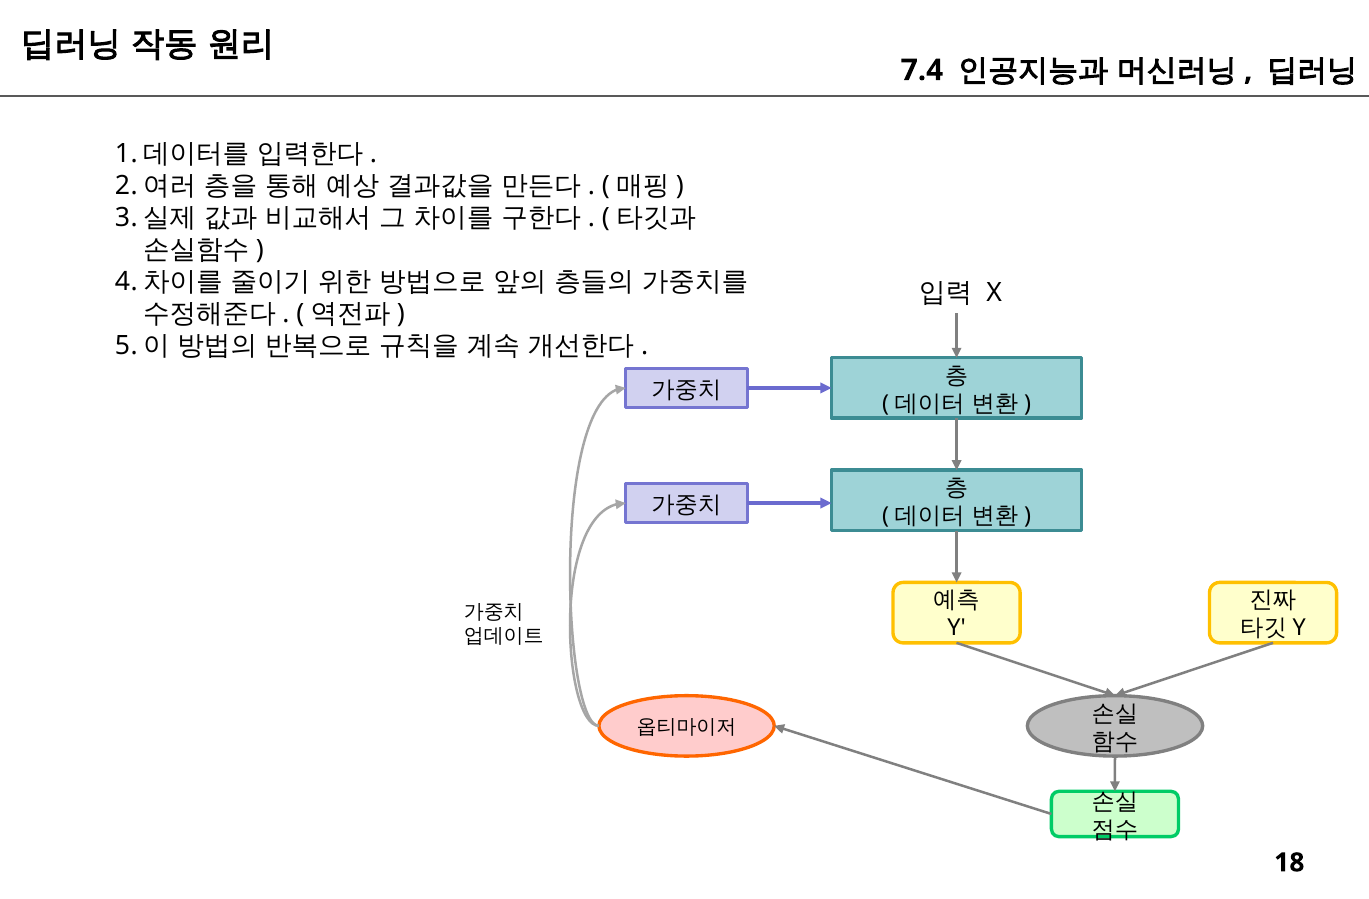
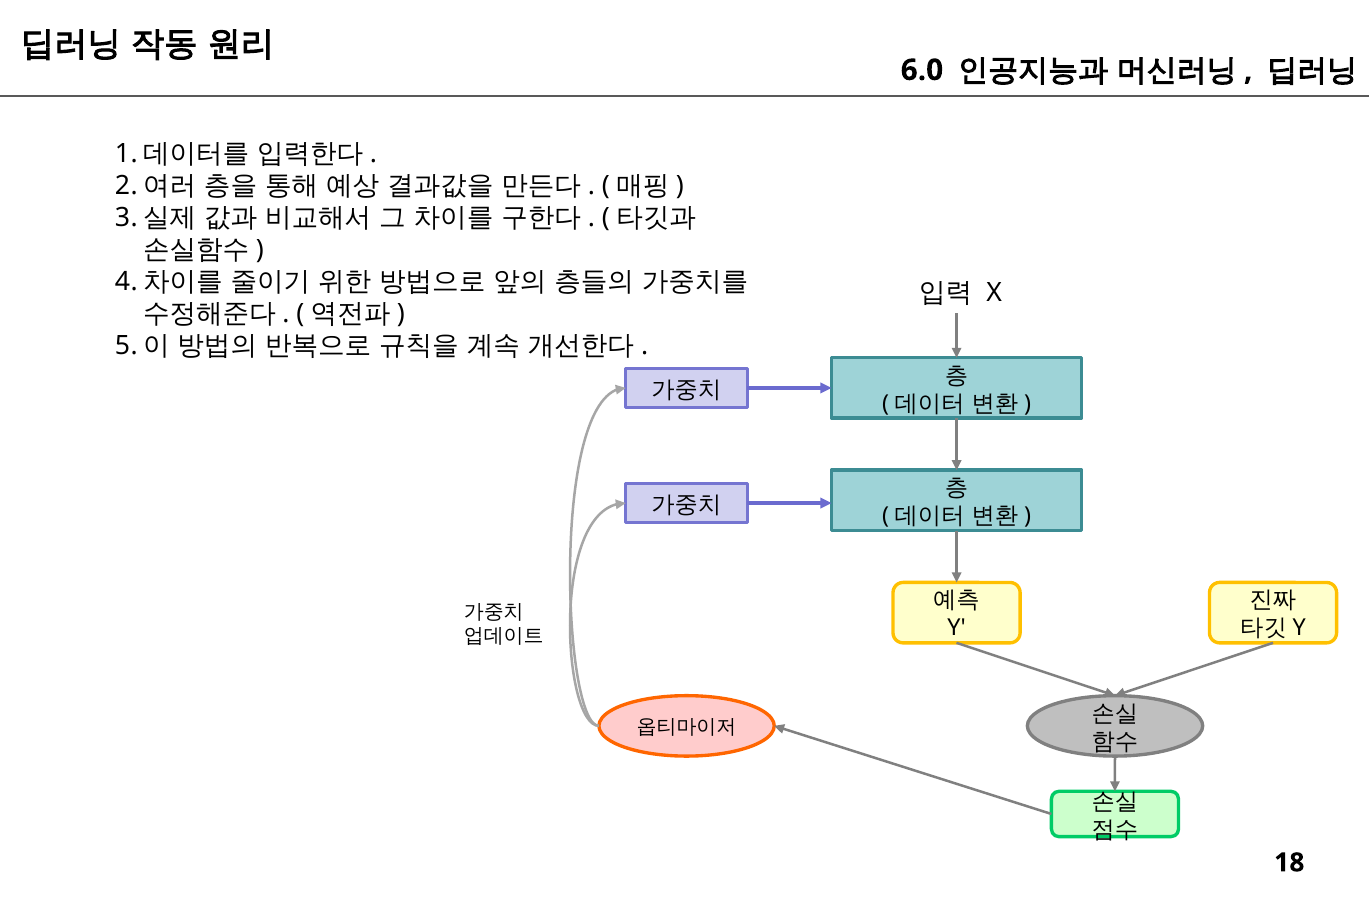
7.4: 7.4 -> 6.0 (922, 70)
